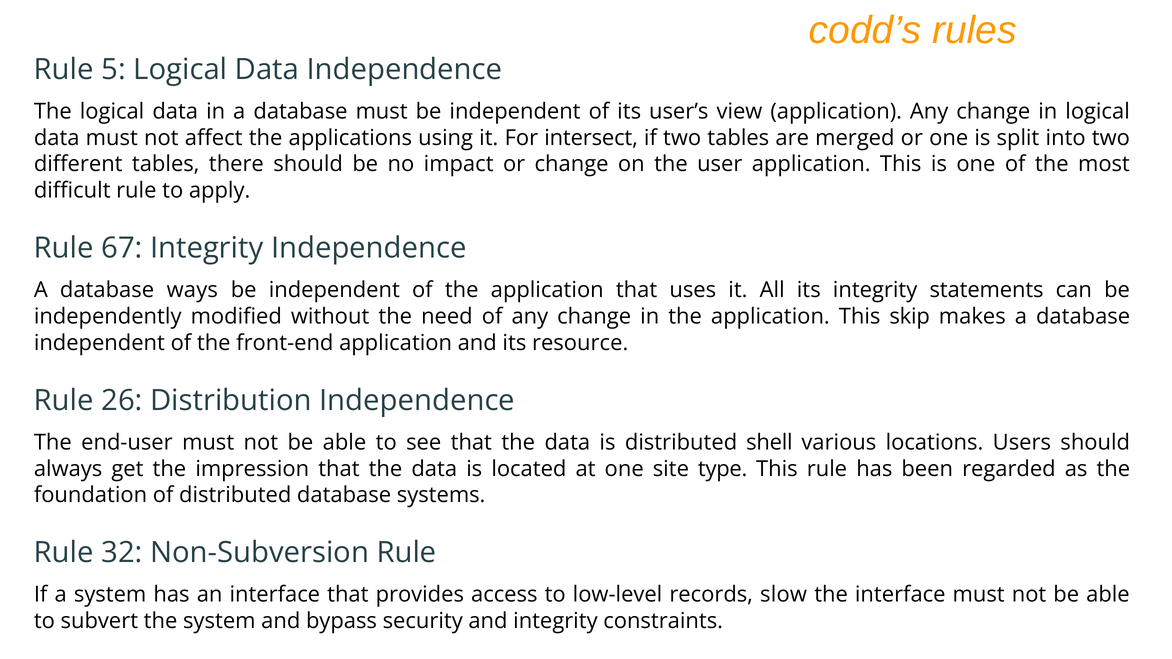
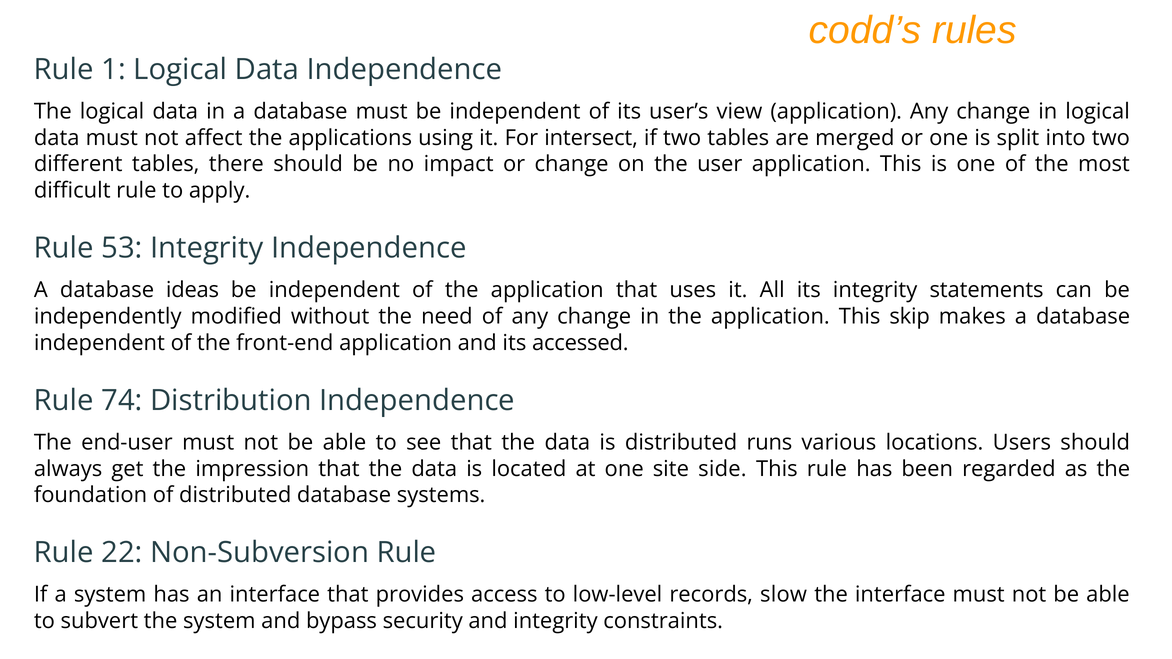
5: 5 -> 1 (114, 70)
67: 67 -> 53 (122, 248)
ways: ways -> ideas (193, 290)
resource: resource -> accessed (580, 343)
26: 26 -> 74 (122, 401)
shell: shell -> runs (769, 443)
type: type -> side (722, 469)
32: 32 -> 22 (122, 553)
